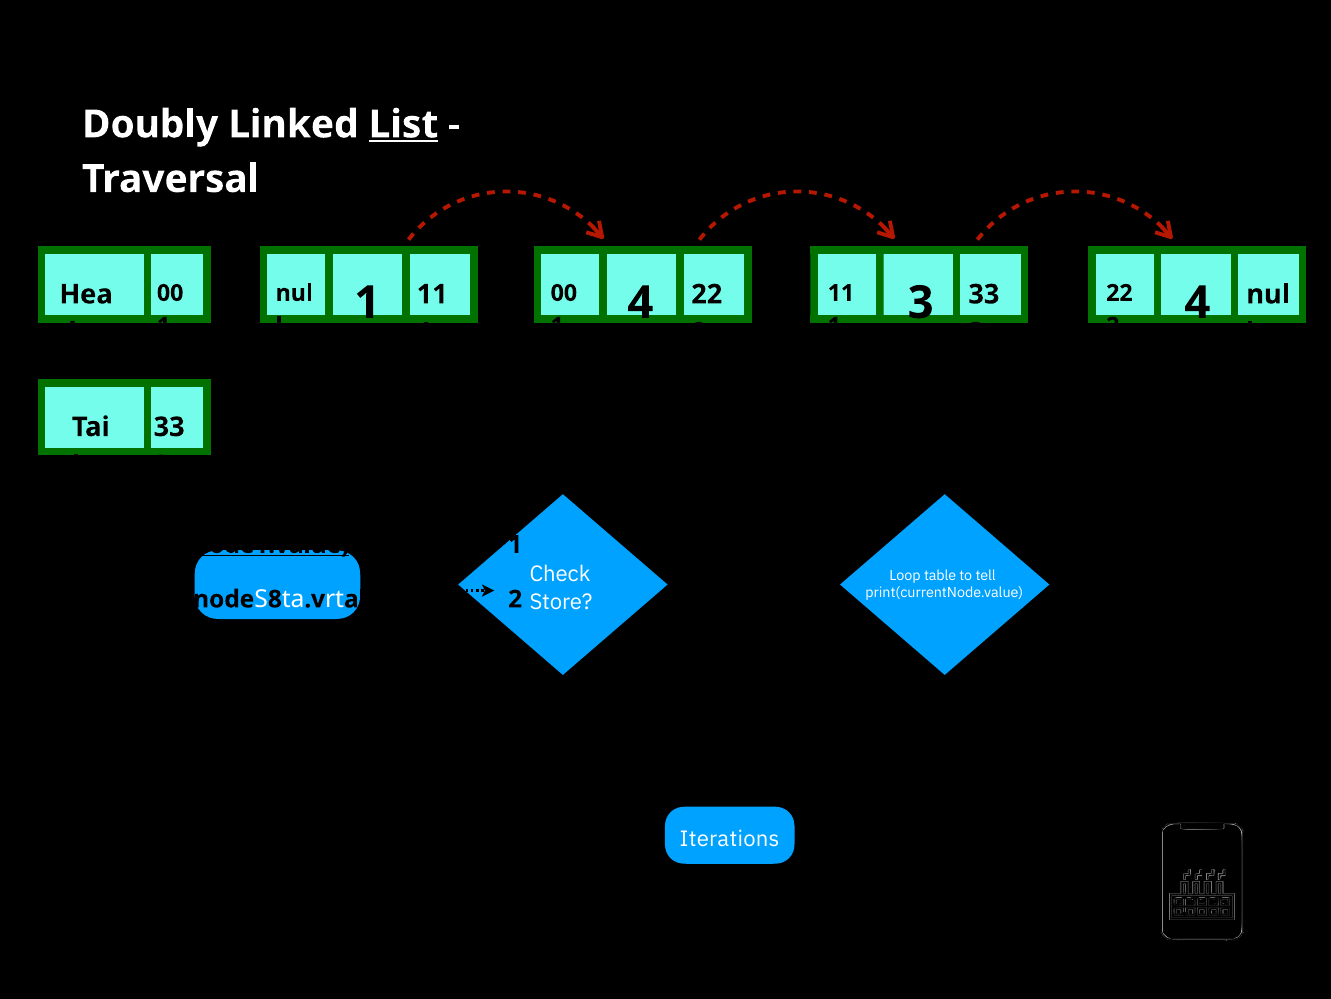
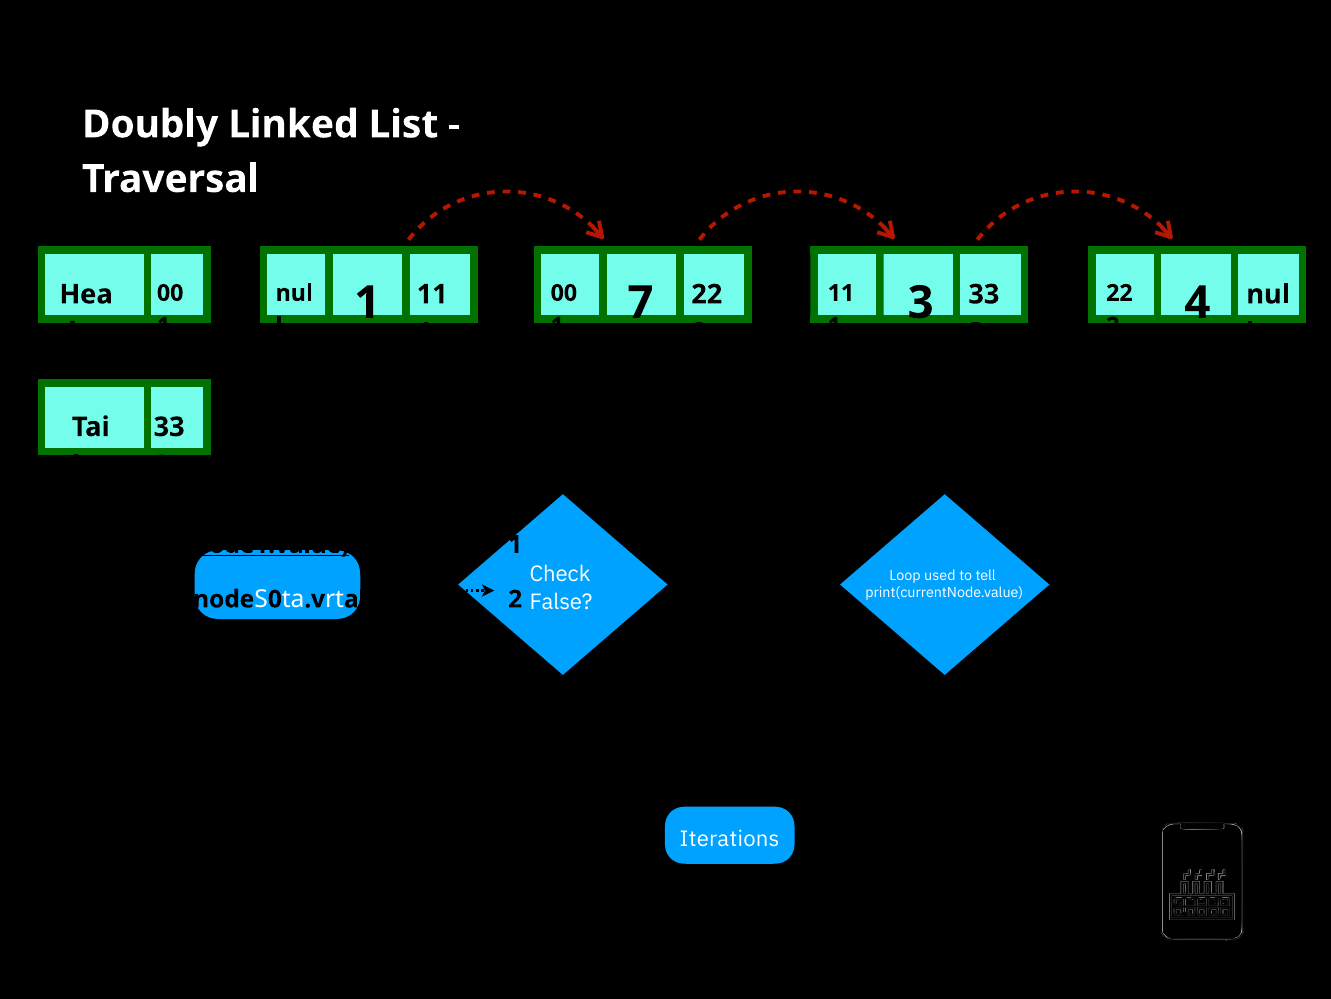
List underline: present -> none (403, 125)
1 4: 4 -> 7 (640, 303)
table: table -> used (940, 576)
Store: Store -> False (561, 602)
8: 8 -> 0 (275, 599)
